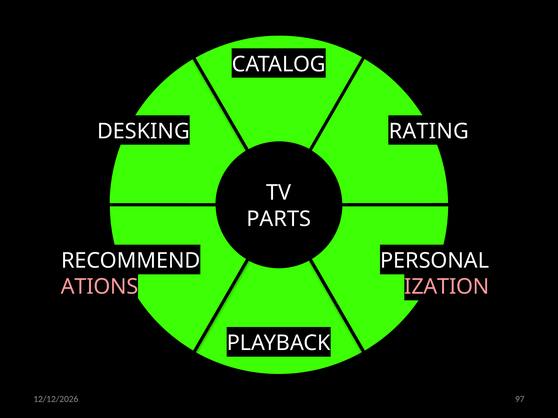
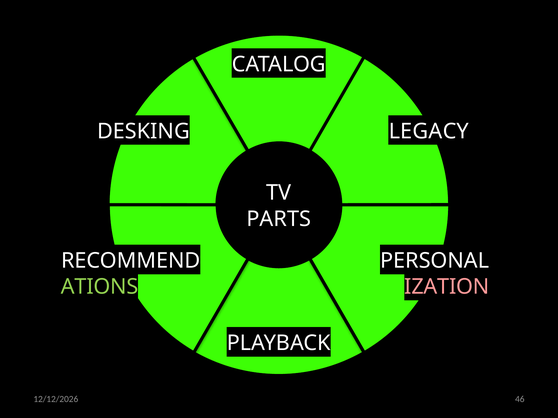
RATING: RATING -> LEGACY (429, 131)
ATIONS colour: pink -> light green (100, 287)
97: 97 -> 46 (520, 400)
